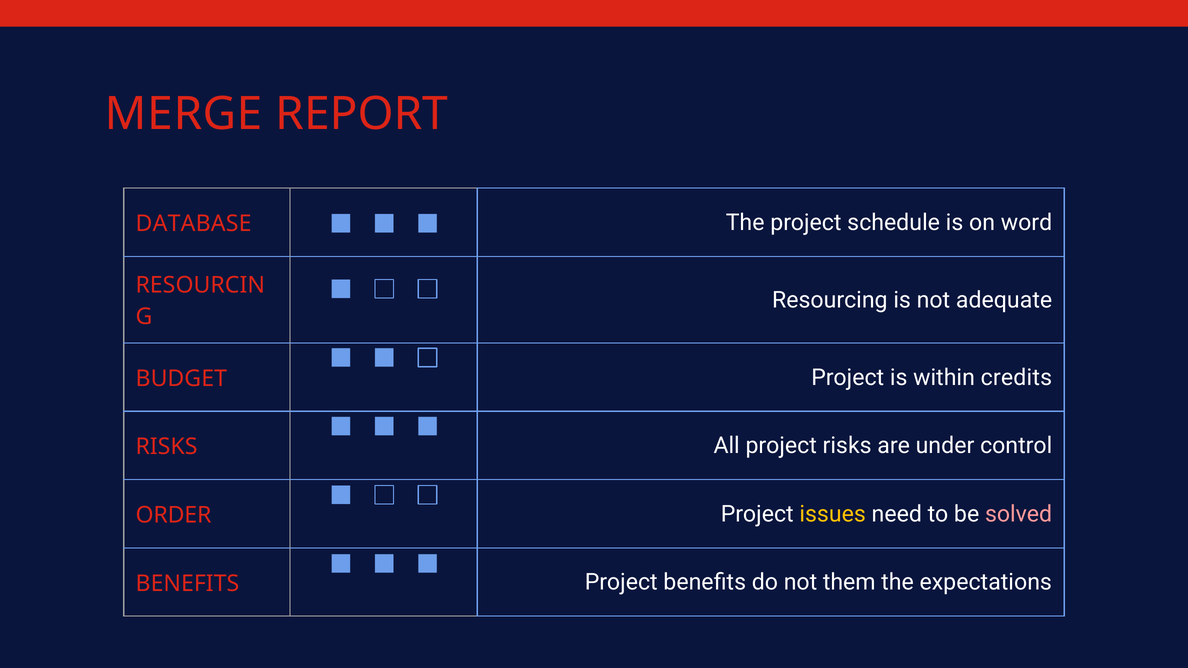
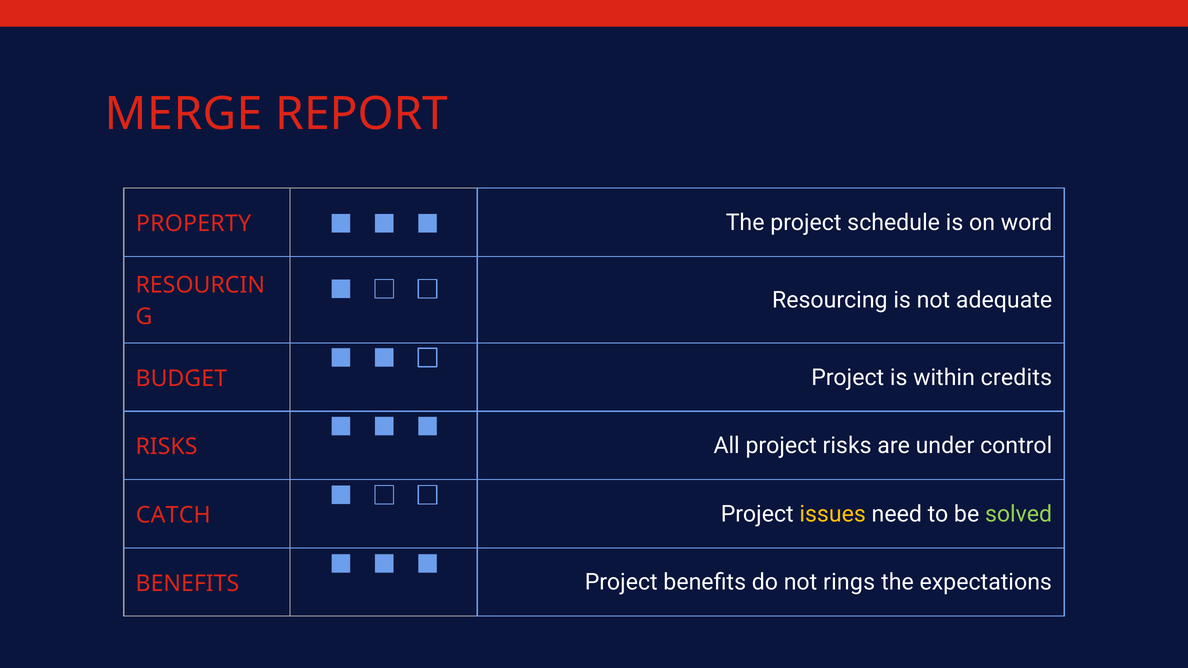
DATABASE: DATABASE -> PROPERTY (194, 224)
ORDER: ORDER -> CATCH (173, 515)
solved colour: pink -> light green (1019, 514)
them: them -> rings (849, 583)
